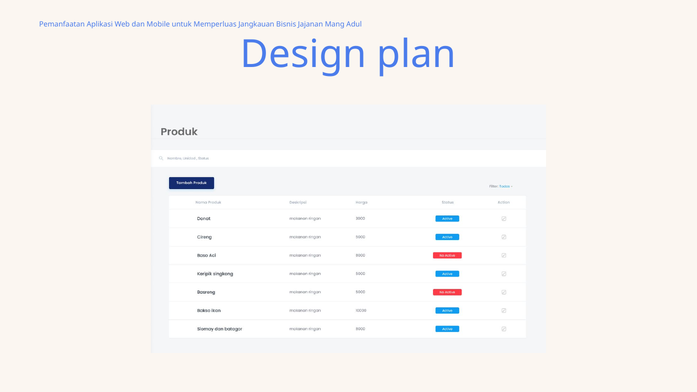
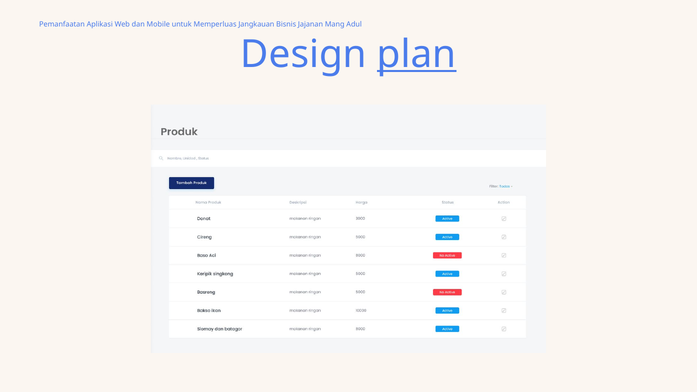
plan underline: none -> present (417, 54)
